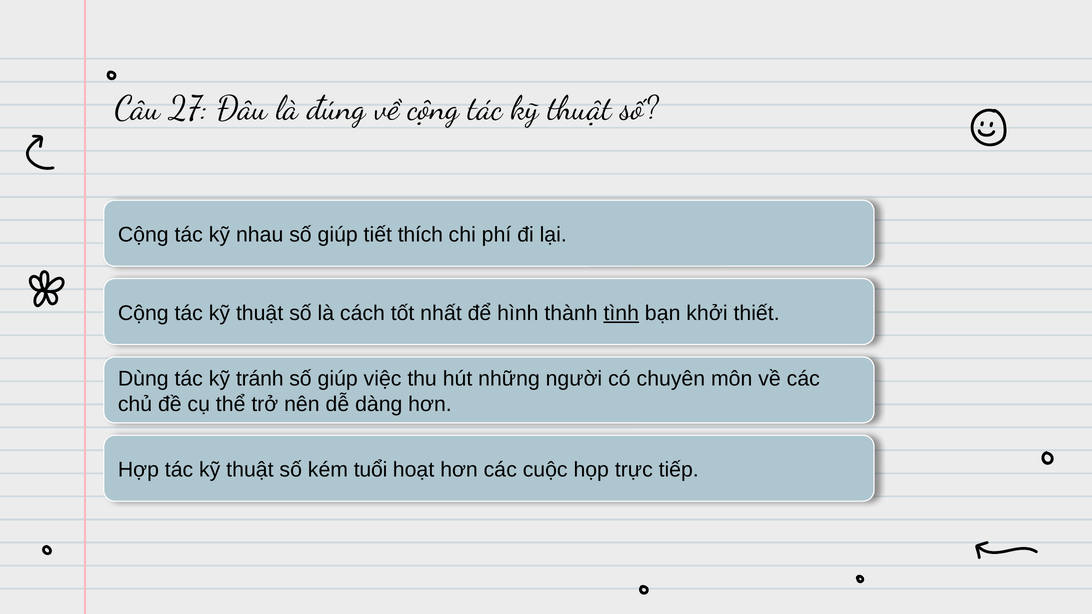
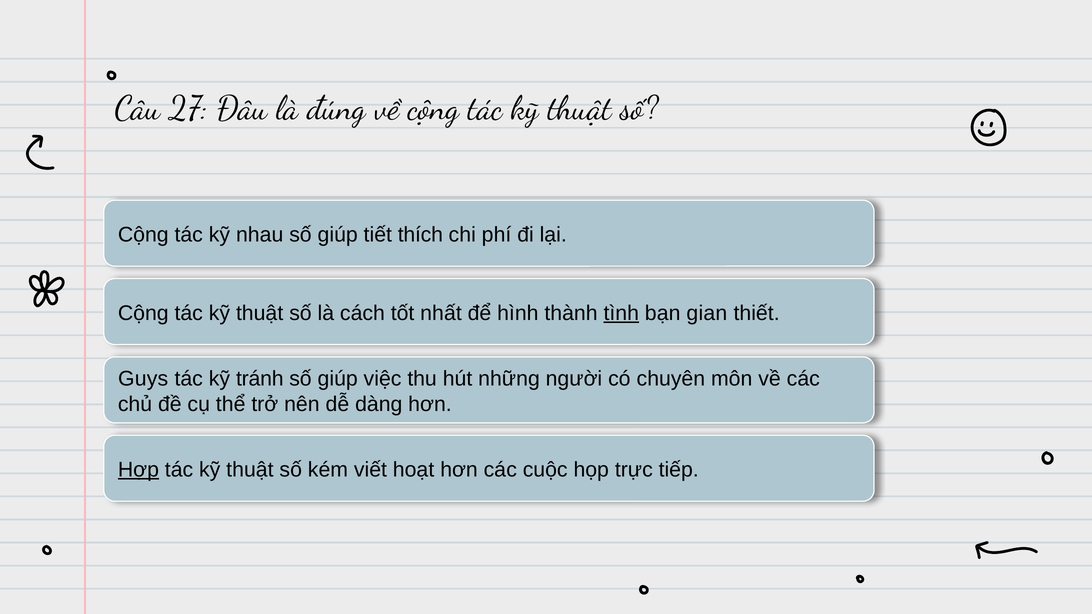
khởi: khởi -> gian (707, 313)
Dùng: Dùng -> Guys (143, 379)
Hợp underline: none -> present (138, 470)
tuổi: tuổi -> viết (370, 470)
